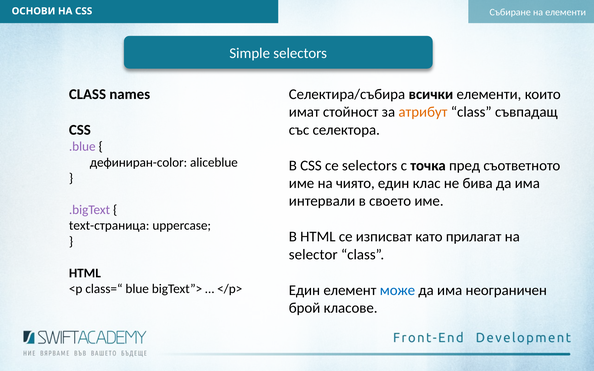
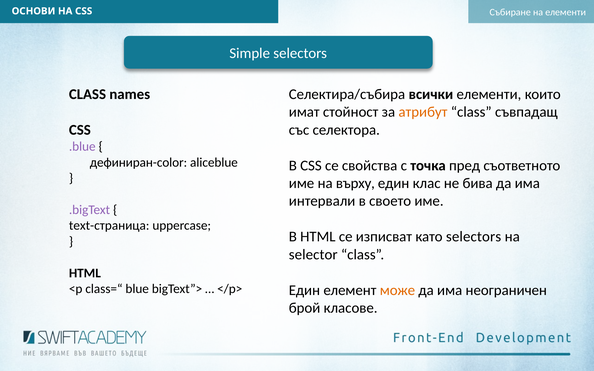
се selectors: selectors -> свойства (370, 166)
чиято: чиято -> върху (355, 183)
като прилагат: прилагат -> selectors (474, 237)
може colour: blue -> orange (397, 290)
